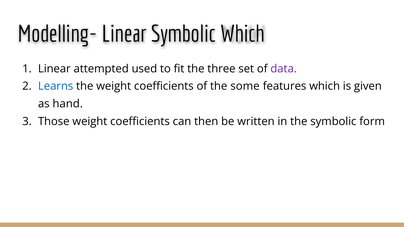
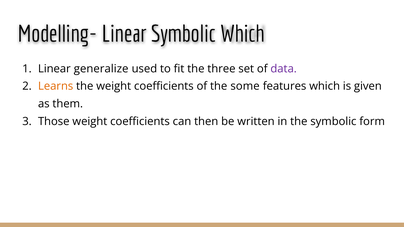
attempted: attempted -> generalize (101, 69)
Learns colour: blue -> orange (56, 86)
hand: hand -> them (68, 104)
